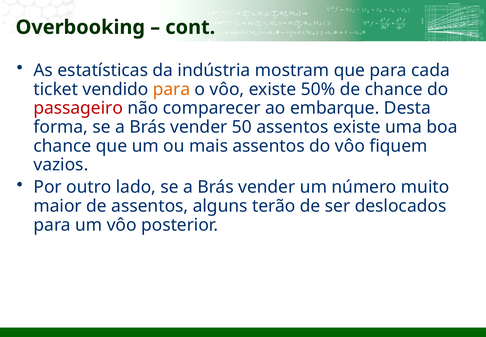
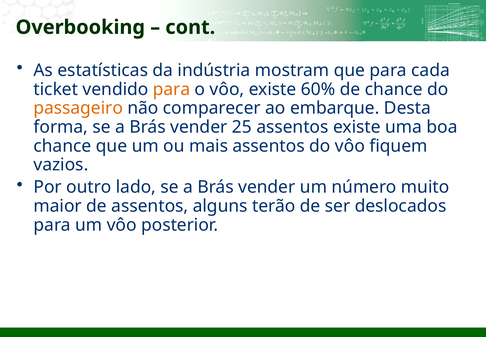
50%: 50% -> 60% (318, 89)
passageiro colour: red -> orange (78, 108)
50: 50 -> 25 (242, 127)
